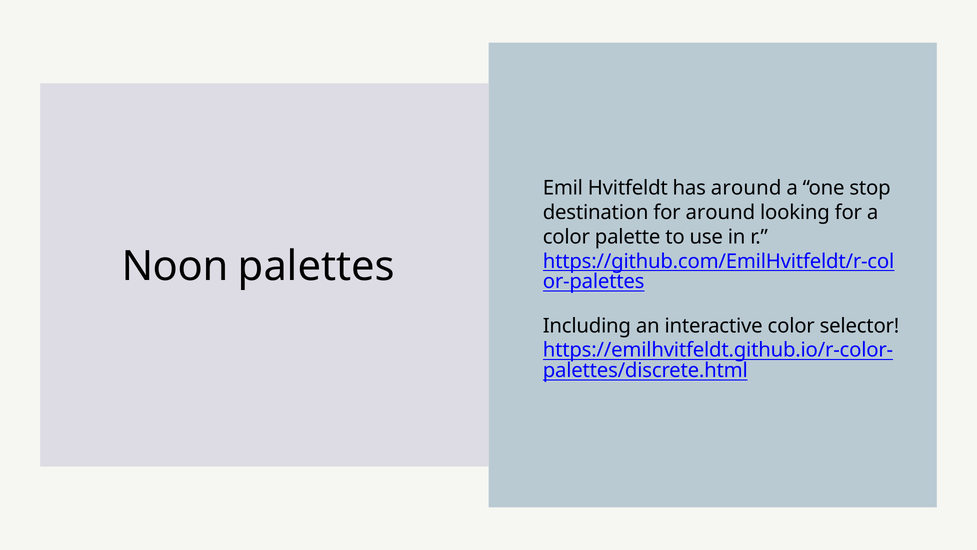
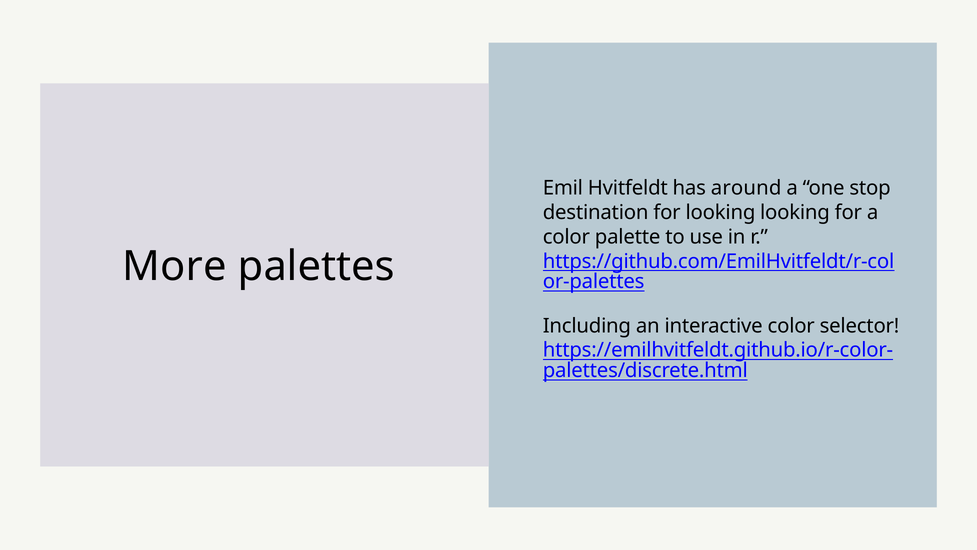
for around: around -> looking (720, 212)
Noon: Noon -> More (175, 266)
